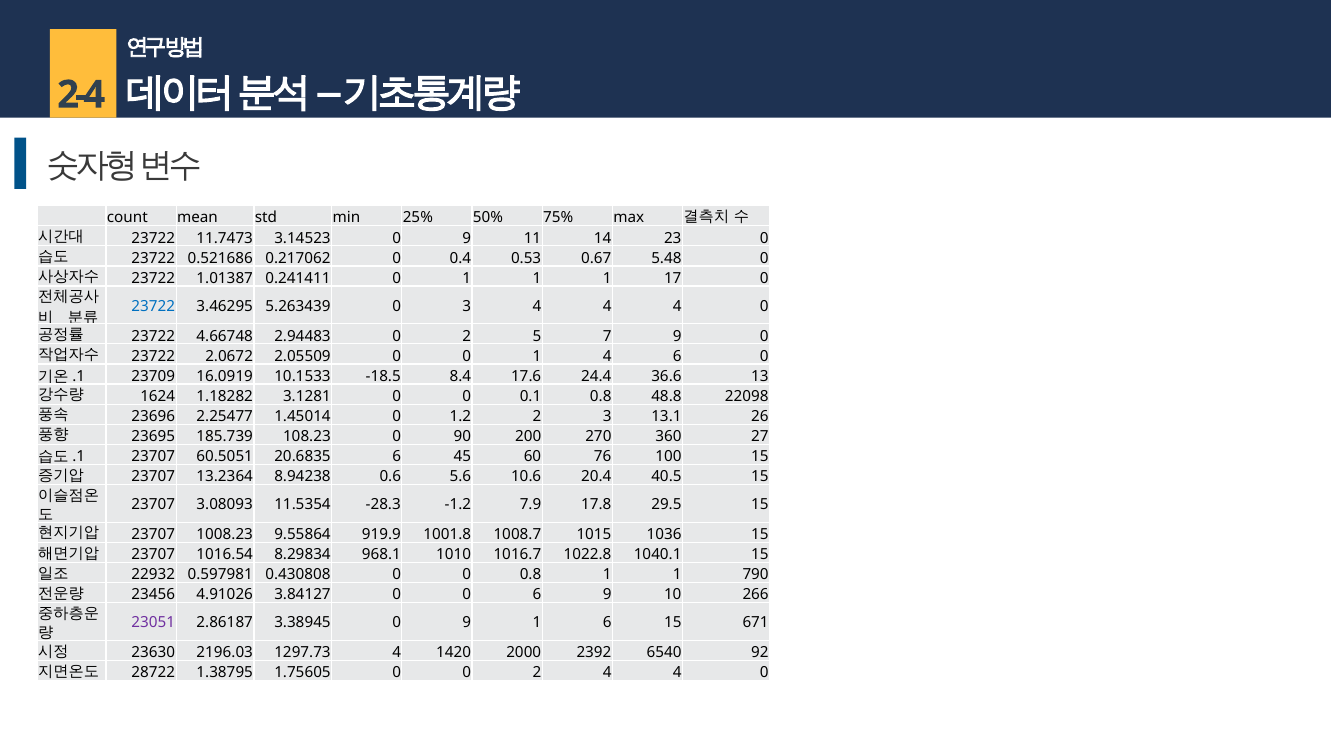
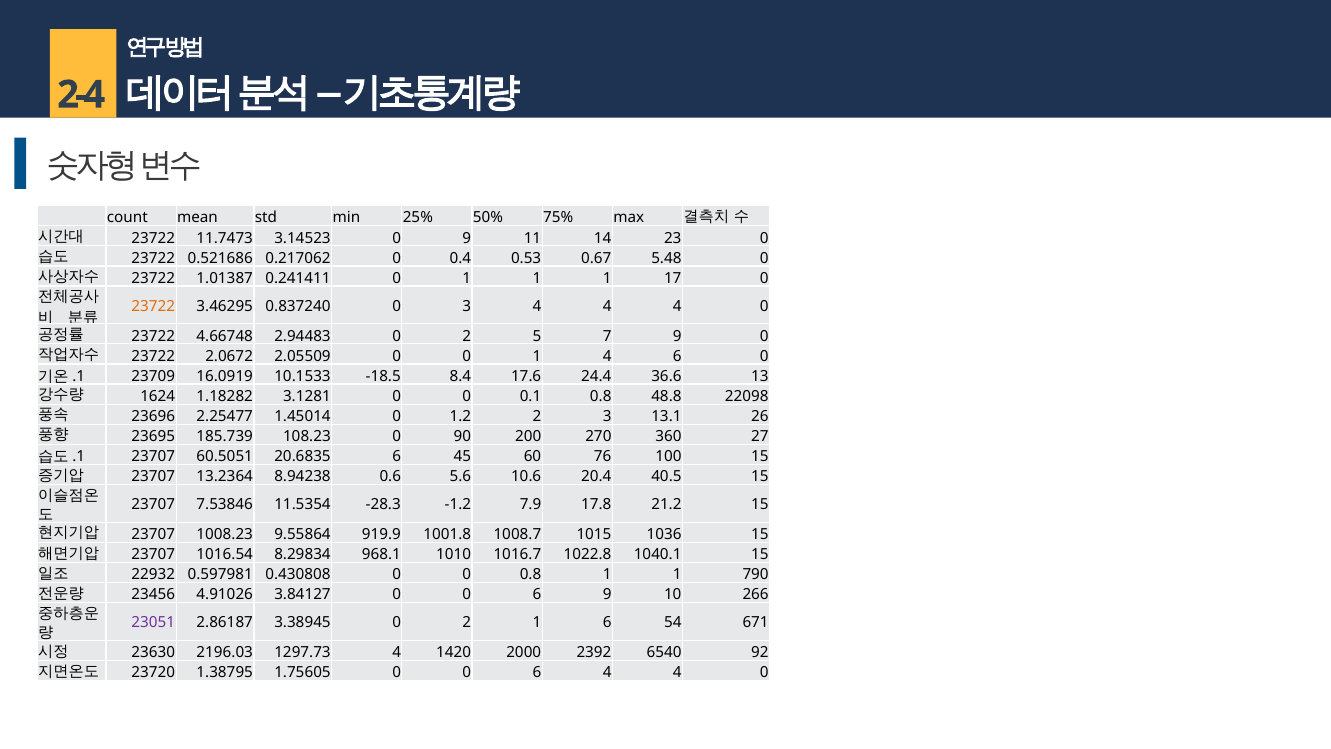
23722 colour: blue -> orange (153, 306)
5.263439: 5.263439 -> 0.837240 (298, 306)
3.08093: 3.08093 -> 7.53846 (225, 505)
29.5: 29.5 -> 21.2 (666, 505)
3.38945 0 9: 9 -> 2 (467, 623)
6 15: 15 -> 54 (673, 623)
28722: 28722 -> 23720 (153, 672)
1.75605 0 0 2: 2 -> 6 (537, 672)
